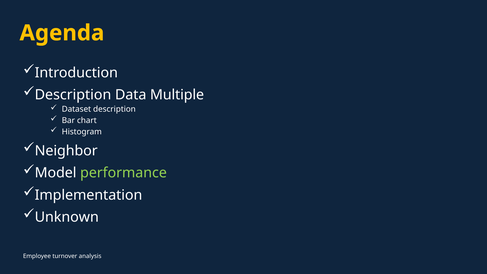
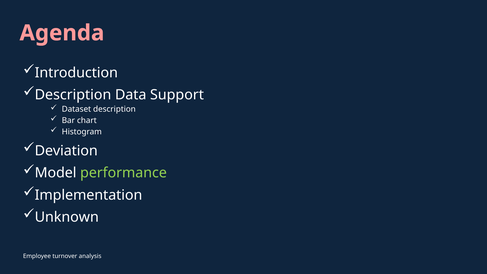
Agenda colour: yellow -> pink (62, 33)
Multiple: Multiple -> Support (177, 95)
Neighbor: Neighbor -> Deviation (66, 151)
